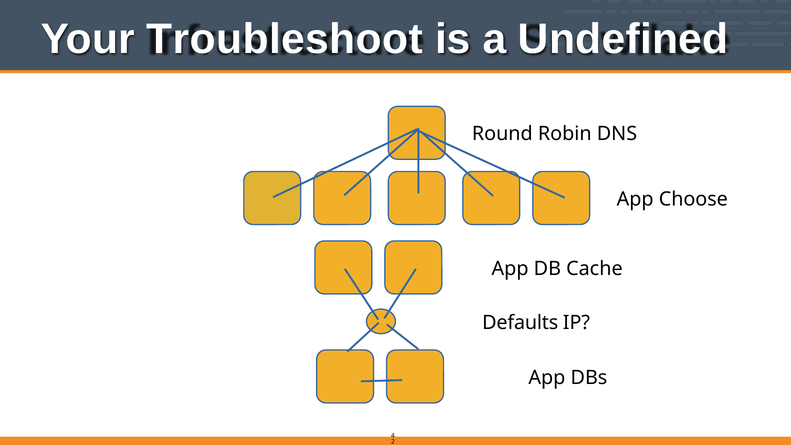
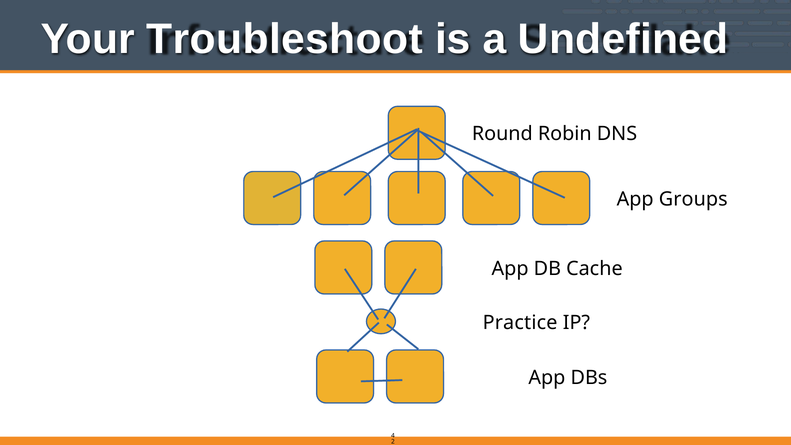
Choose: Choose -> Groups (693, 199)
Defaults: Defaults -> Practice (520, 323)
